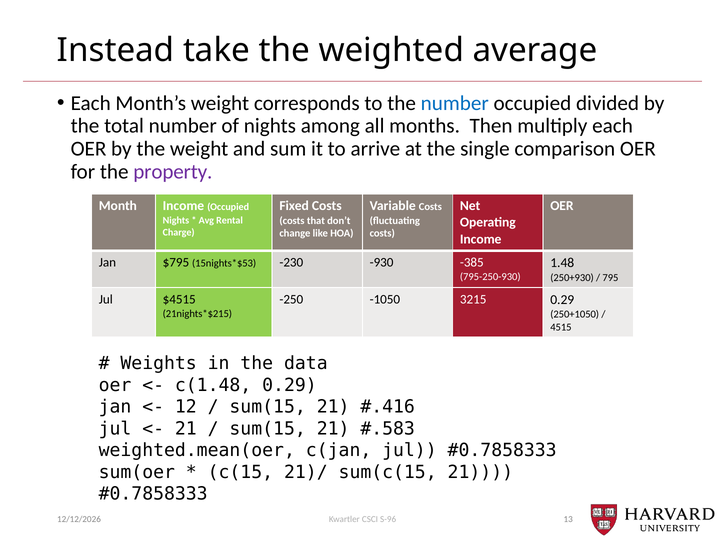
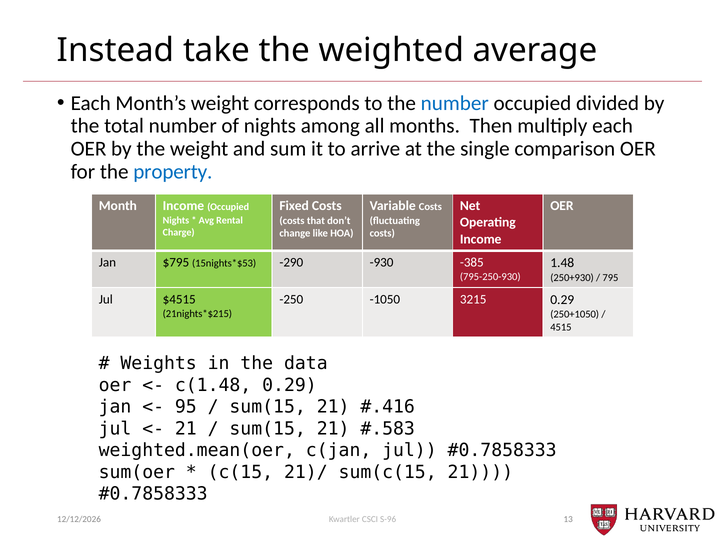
property colour: purple -> blue (173, 172)
-230: -230 -> -290 (291, 262)
12: 12 -> 95 (186, 407)
